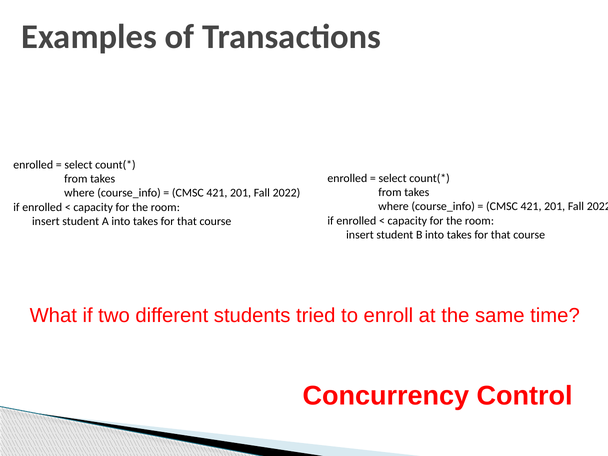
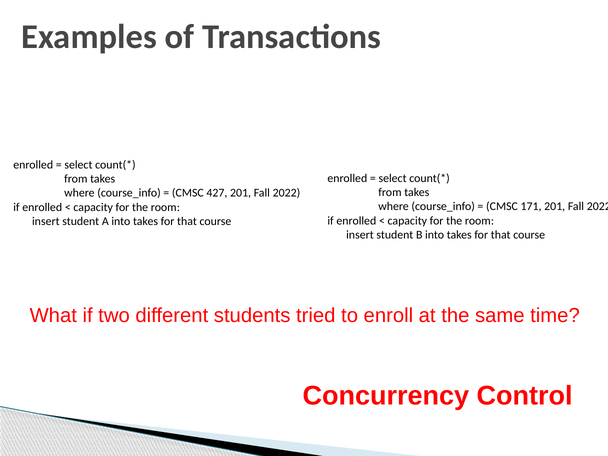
421: 421 -> 427 (217, 193)
421: 421 -> 171 (531, 207)
